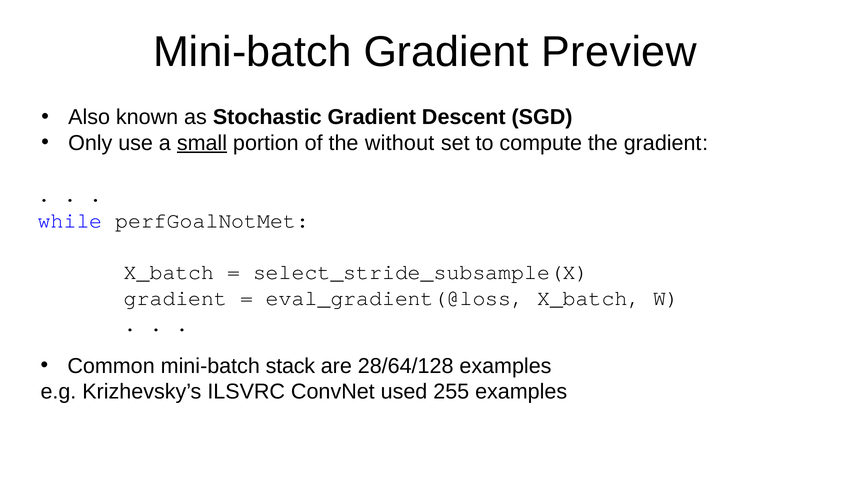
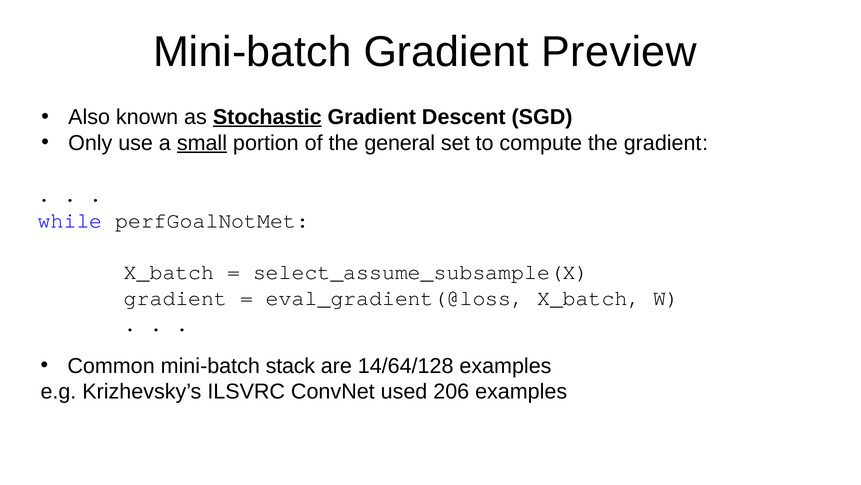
Stochastic underline: none -> present (267, 117)
without: without -> general (400, 143)
select_stride_subsample(X: select_stride_subsample(X -> select_assume_subsample(X (421, 272)
28/64/128: 28/64/128 -> 14/64/128 (406, 365)
255: 255 -> 206 (451, 391)
